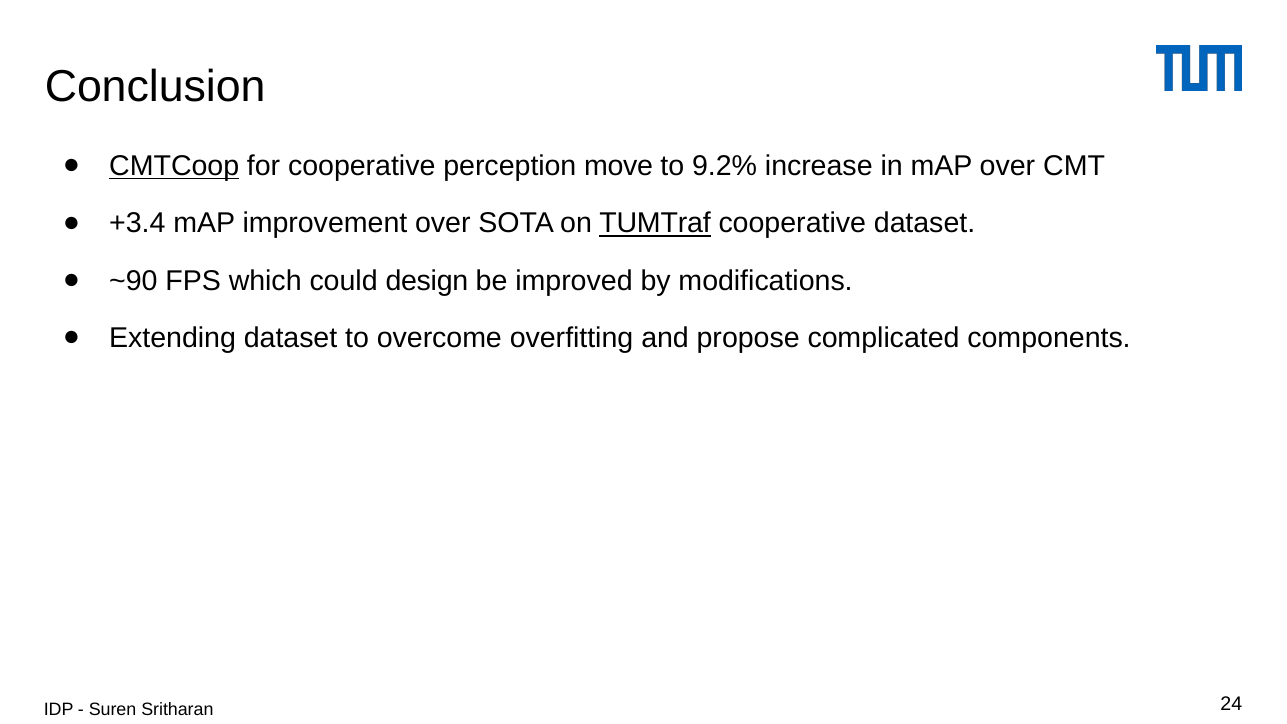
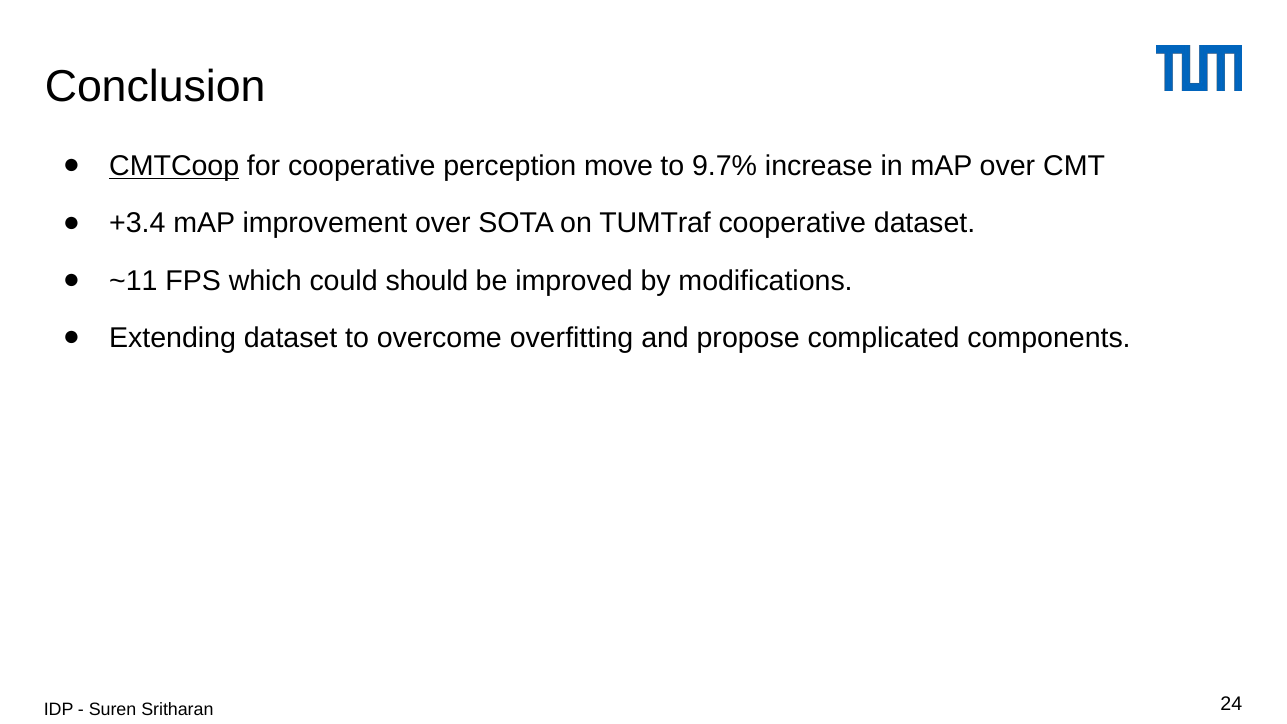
9.2%: 9.2% -> 9.7% (725, 166)
TUMTraf underline: present -> none (655, 223)
~90: ~90 -> ~11 (133, 281)
design: design -> should (427, 281)
